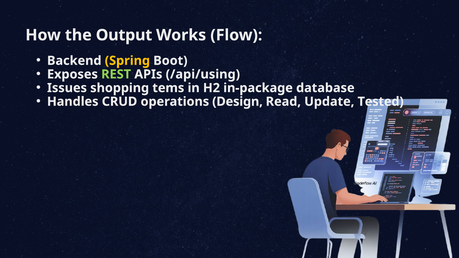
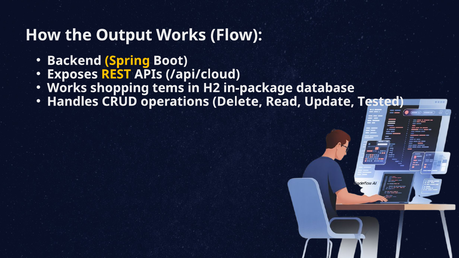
REST colour: light green -> yellow (116, 74)
/api/using: /api/using -> /api/cloud (203, 74)
Issues: Issues -> Works (67, 88)
Design: Design -> Delete (237, 102)
